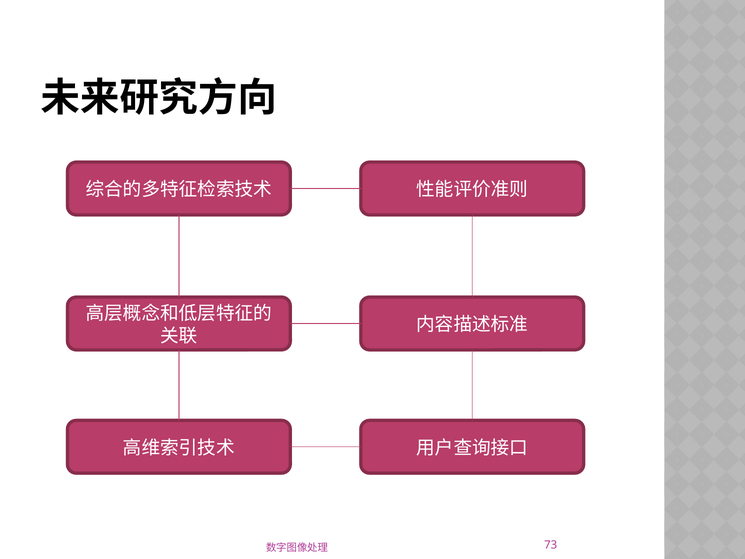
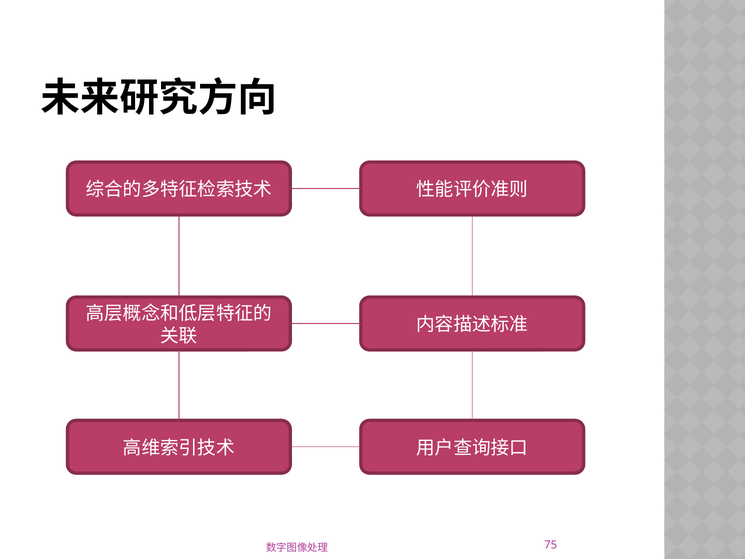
73: 73 -> 75 (551, 545)
